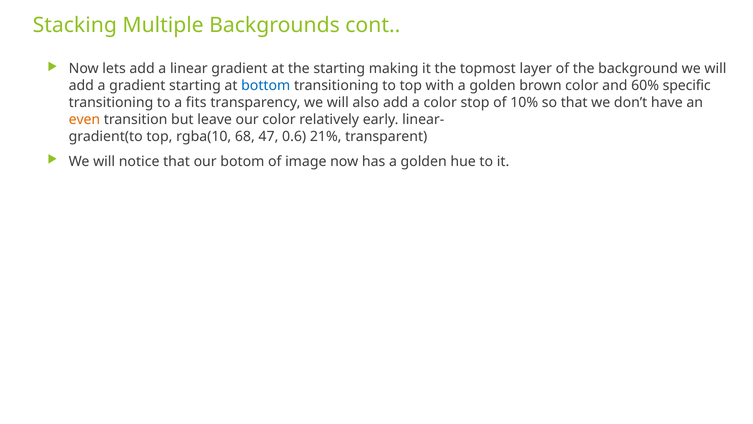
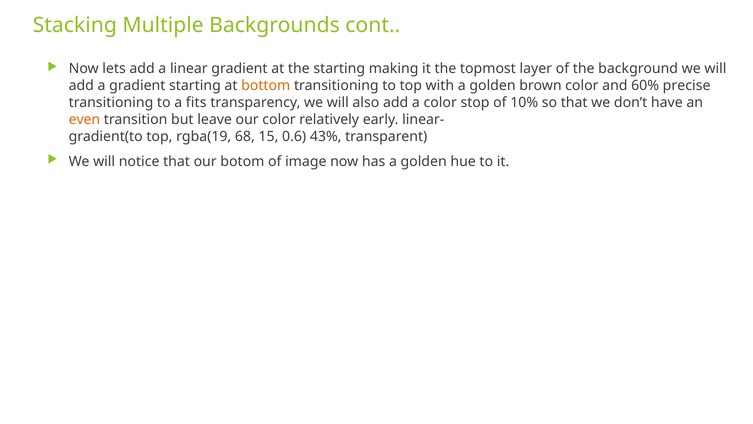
bottom colour: blue -> orange (266, 86)
specific: specific -> precise (687, 86)
rgba(10: rgba(10 -> rgba(19 (204, 137)
47: 47 -> 15 (268, 137)
21%: 21% -> 43% (326, 137)
